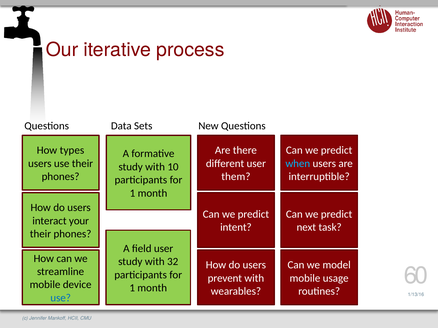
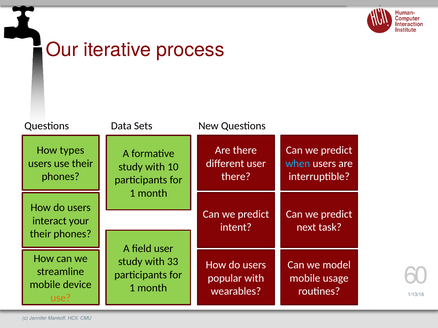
them: them -> there (236, 177)
32: 32 -> 33 (173, 262)
prevent: prevent -> popular (225, 279)
use colour: blue -> orange (61, 298)
